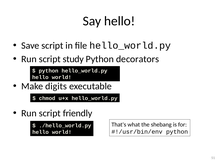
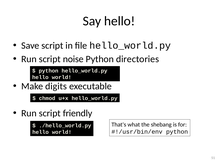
study: study -> noise (73, 59)
decorators: decorators -> directories (137, 59)
